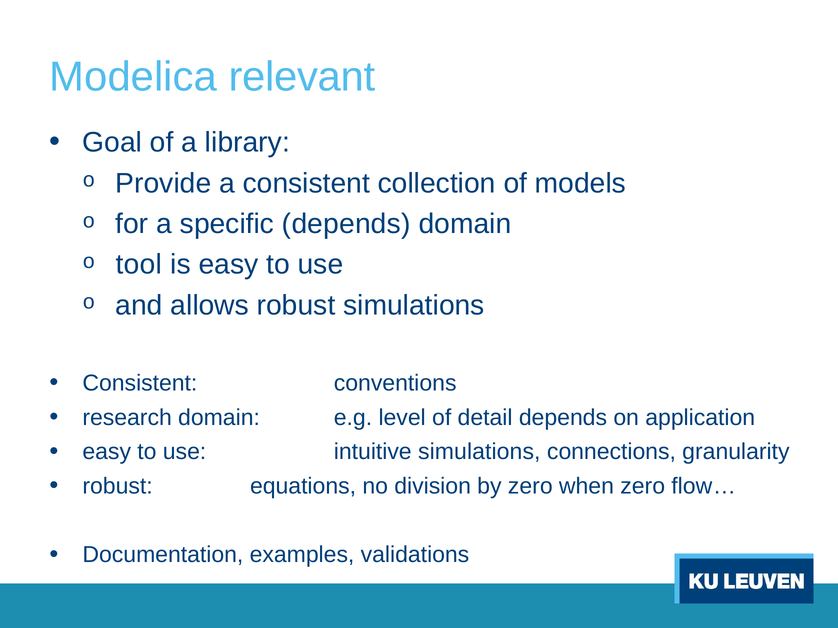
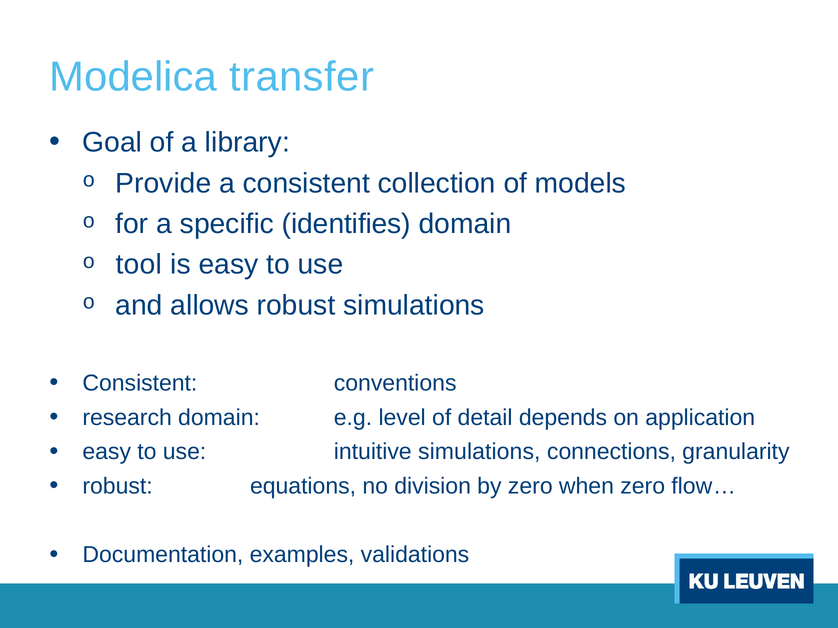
relevant: relevant -> transfer (302, 77)
specific depends: depends -> identifies (346, 224)
